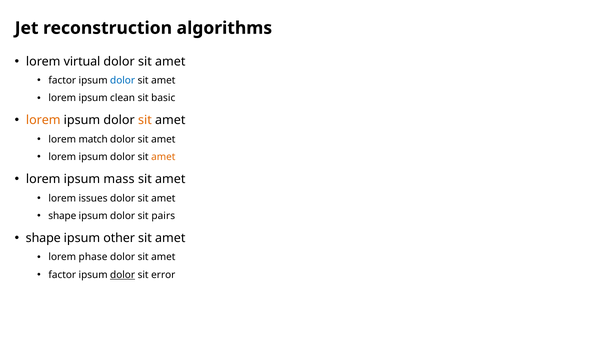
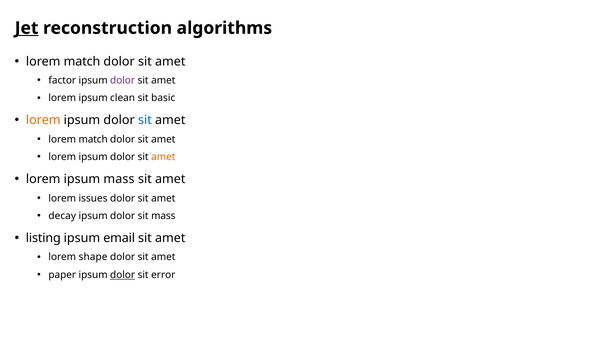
Jet underline: none -> present (27, 28)
virtual: virtual -> match (82, 61)
dolor colour: blue -> purple (123, 80)
sit colour: orange -> blue (145, 120)
shape: shape -> decay (62, 216)
sit pairs: pairs -> mass (163, 216)
shape: shape -> listing (43, 238)
other: other -> email (119, 238)
phase: phase -> shape (93, 257)
factor: factor -> paper (62, 275)
